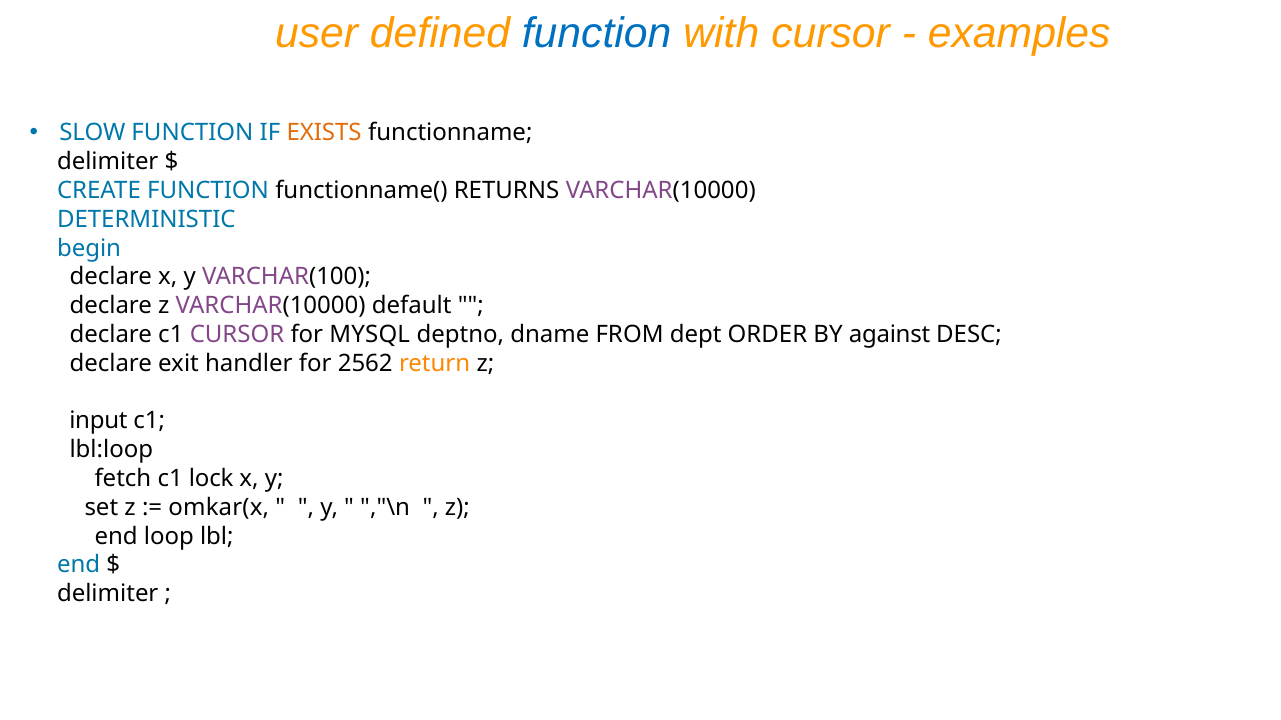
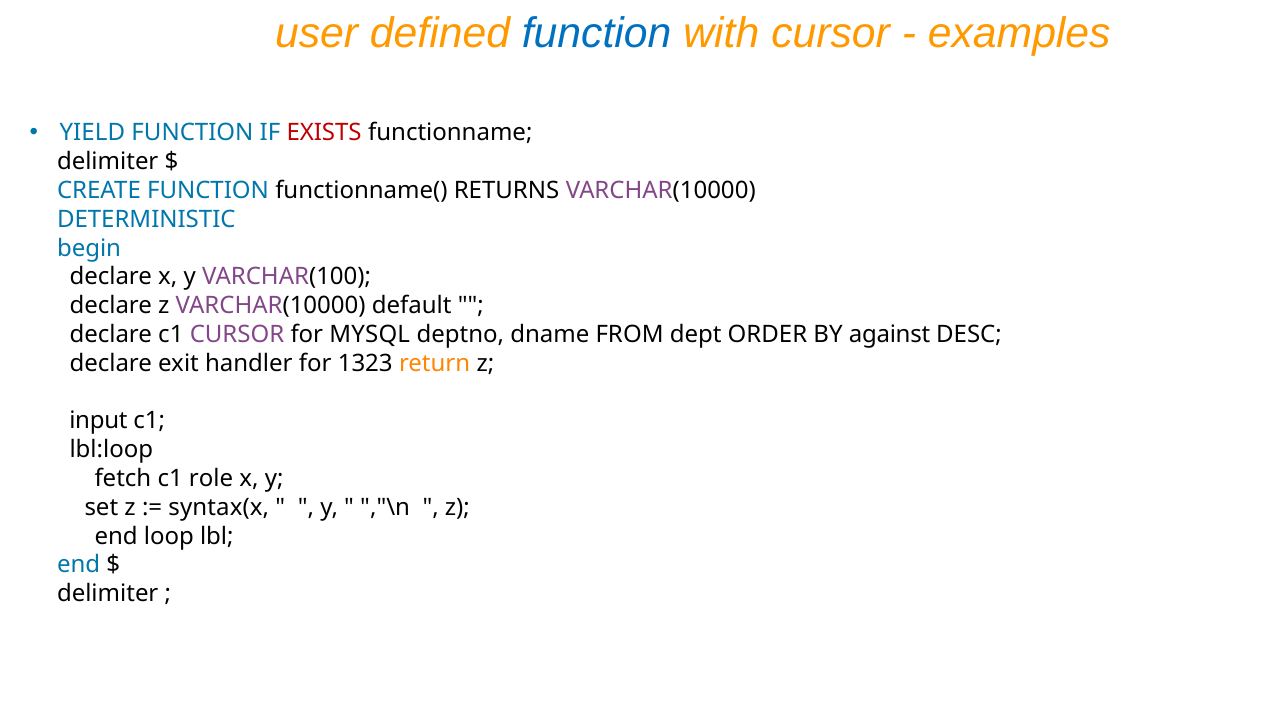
SLOW: SLOW -> YIELD (92, 133)
EXISTS colour: orange -> red (324, 133)
2562: 2562 -> 1323 (365, 364)
lock: lock -> role (211, 479)
omkar(x: omkar(x -> syntax(x (219, 508)
